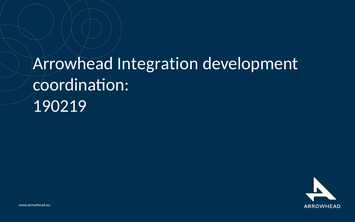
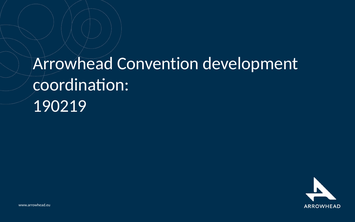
Integration: Integration -> Convention (158, 63)
